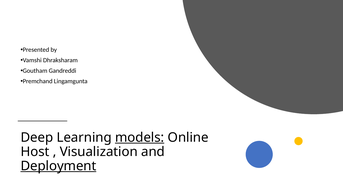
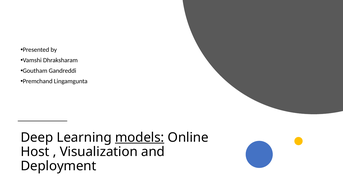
Deployment underline: present -> none (58, 166)
